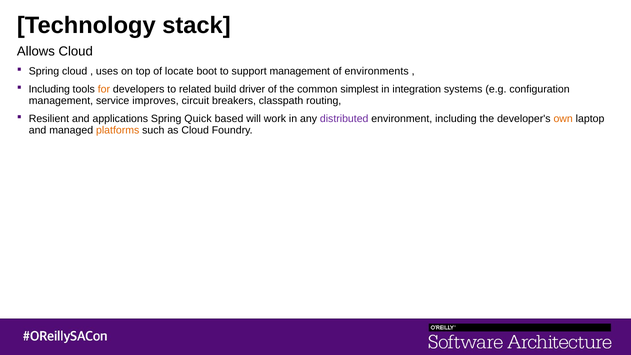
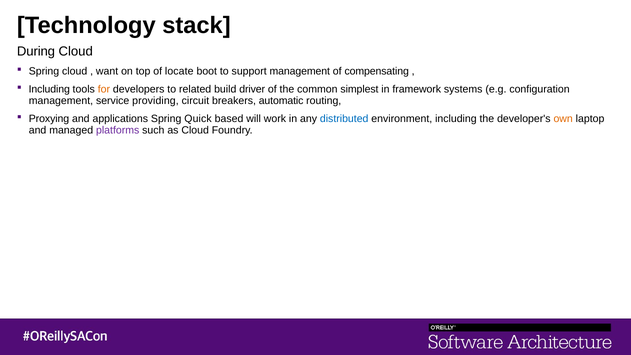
Allows: Allows -> During (36, 51)
uses: uses -> want (107, 71)
environments: environments -> compensating (377, 71)
integration: integration -> framework (417, 89)
improves: improves -> providing (155, 101)
classpath: classpath -> automatic (281, 101)
Resilient: Resilient -> Proxying (49, 119)
distributed colour: purple -> blue (344, 119)
platforms colour: orange -> purple (118, 130)
